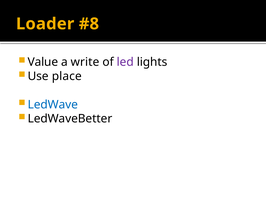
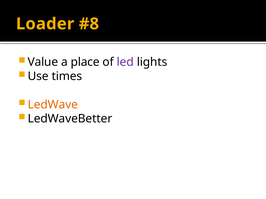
write: write -> place (85, 62)
place: place -> times (67, 76)
LedWave colour: blue -> orange (53, 105)
